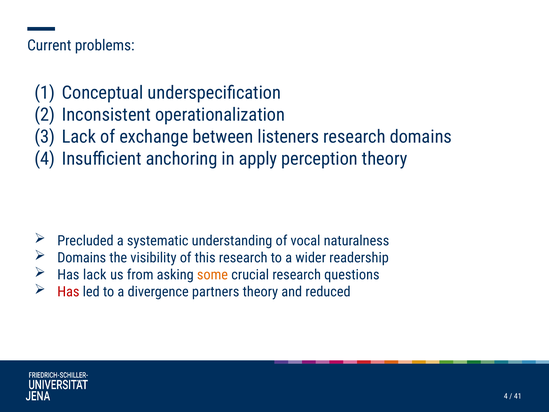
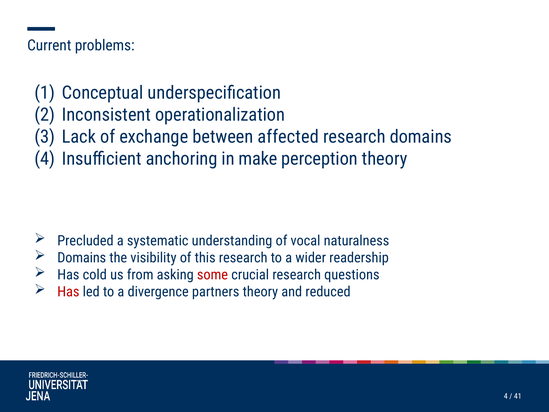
listeners: listeners -> affected (288, 137)
apply: apply -> make (258, 159)
Has lack: lack -> cold (95, 275)
some colour: orange -> red (212, 275)
